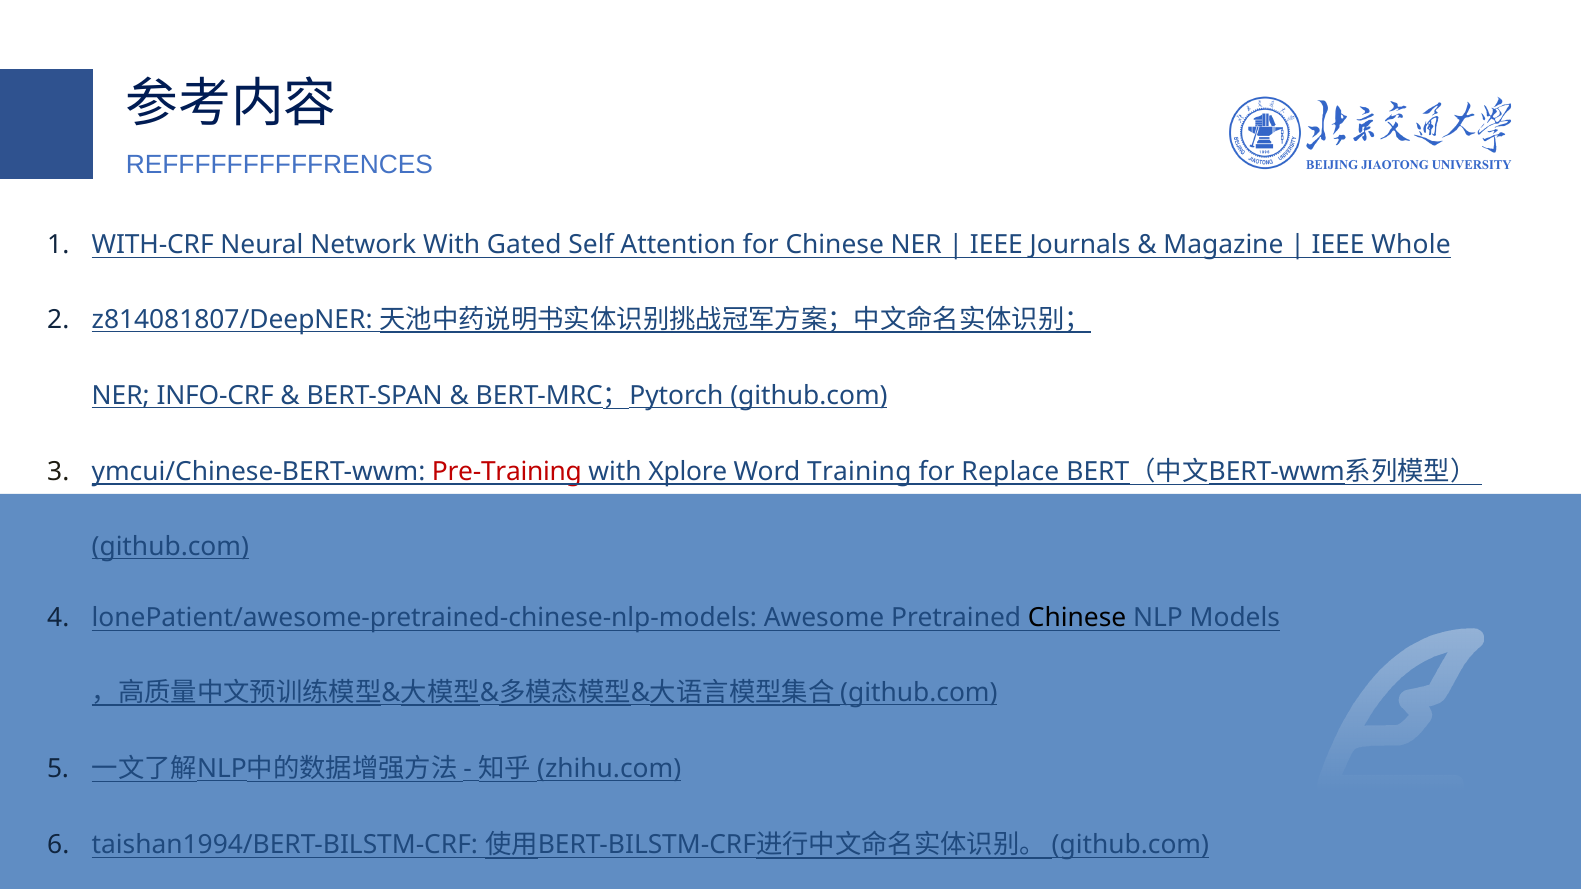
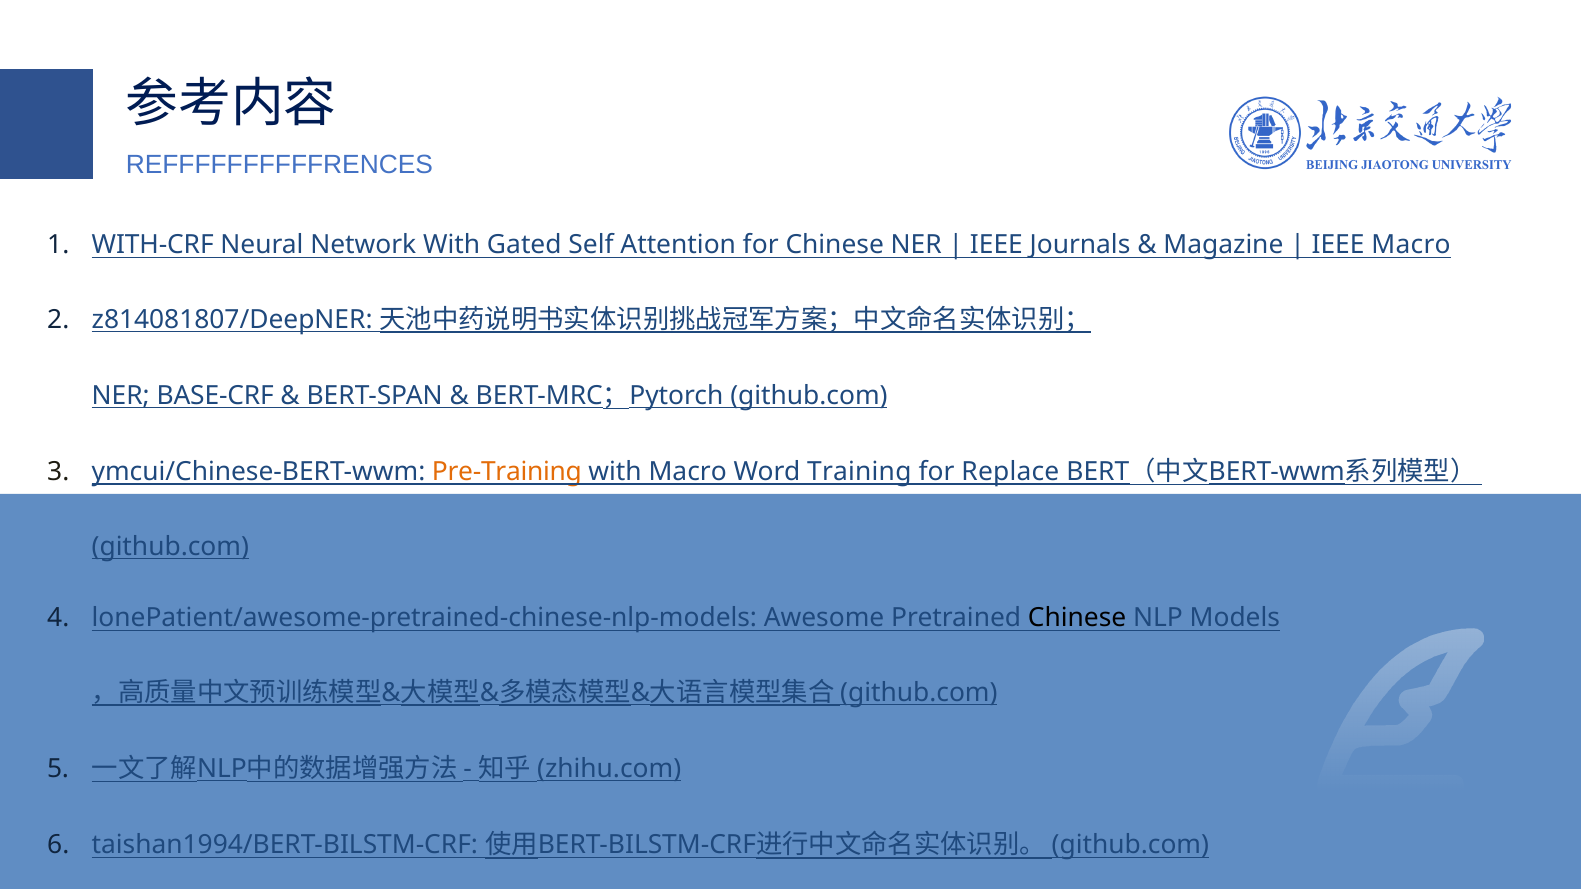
IEEE Whole: Whole -> Macro (1411, 245)
INFO-CRF: INFO-CRF -> BASE-CRF (215, 396)
Pre-Training colour: red -> orange (507, 472)
with Xplore: Xplore -> Macro (688, 472)
